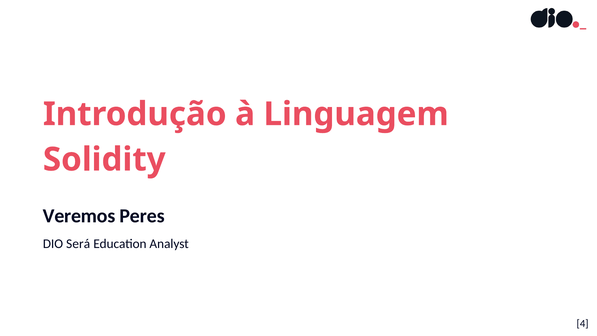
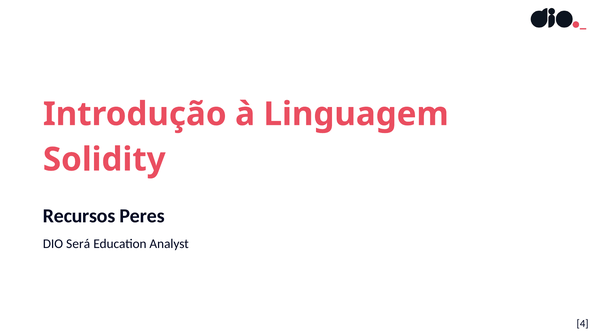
Veremos: Veremos -> Recursos (79, 216)
